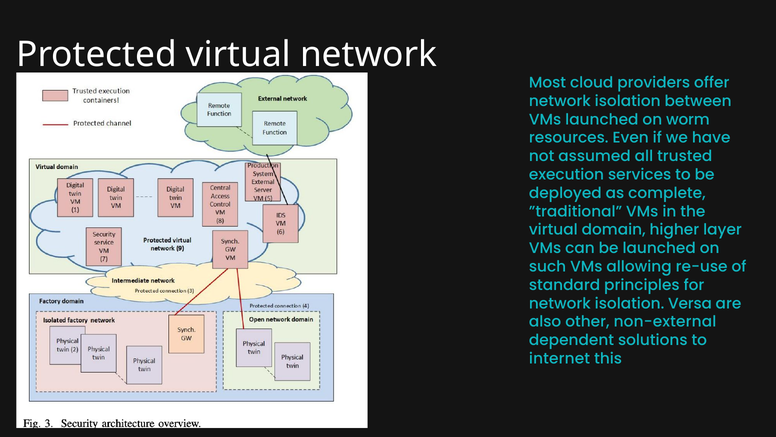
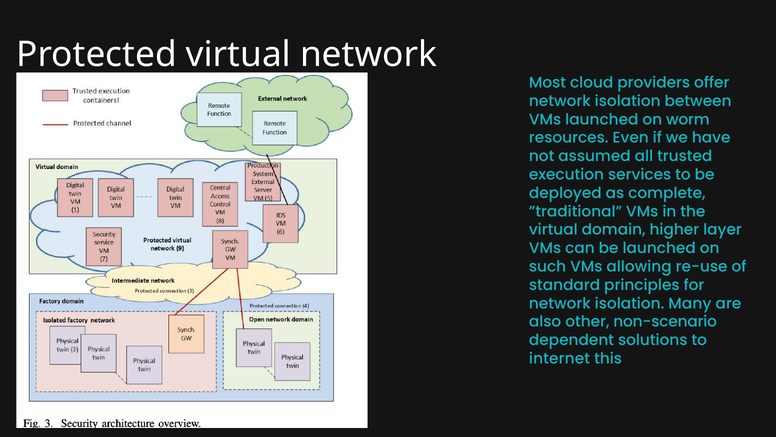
Versa: Versa -> Many (690, 303)
non-external: non-external -> non-scenario (665, 321)
